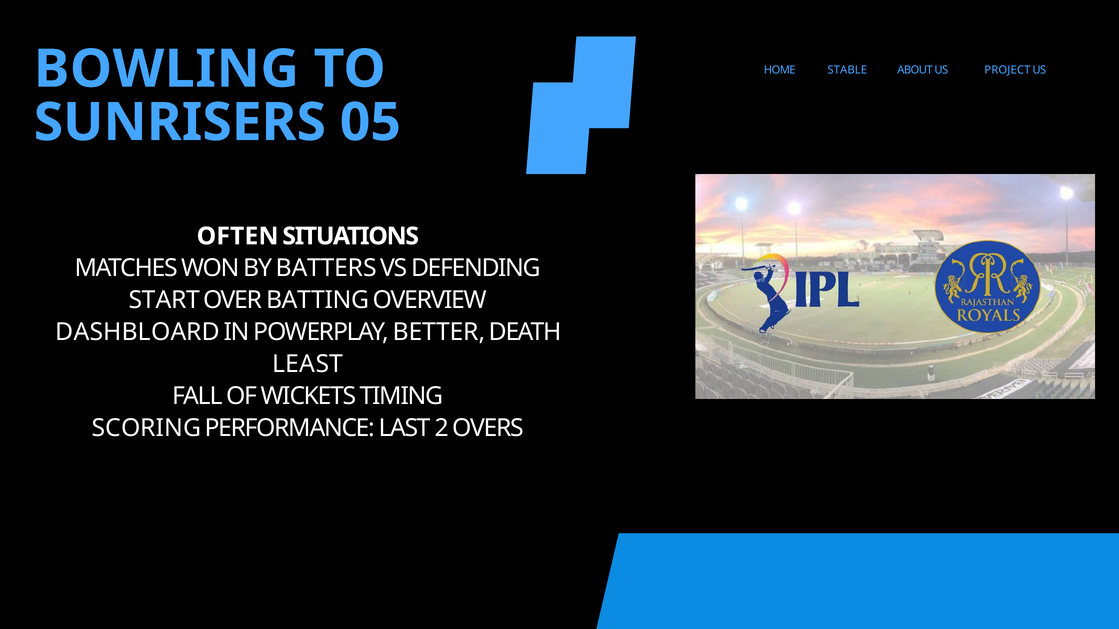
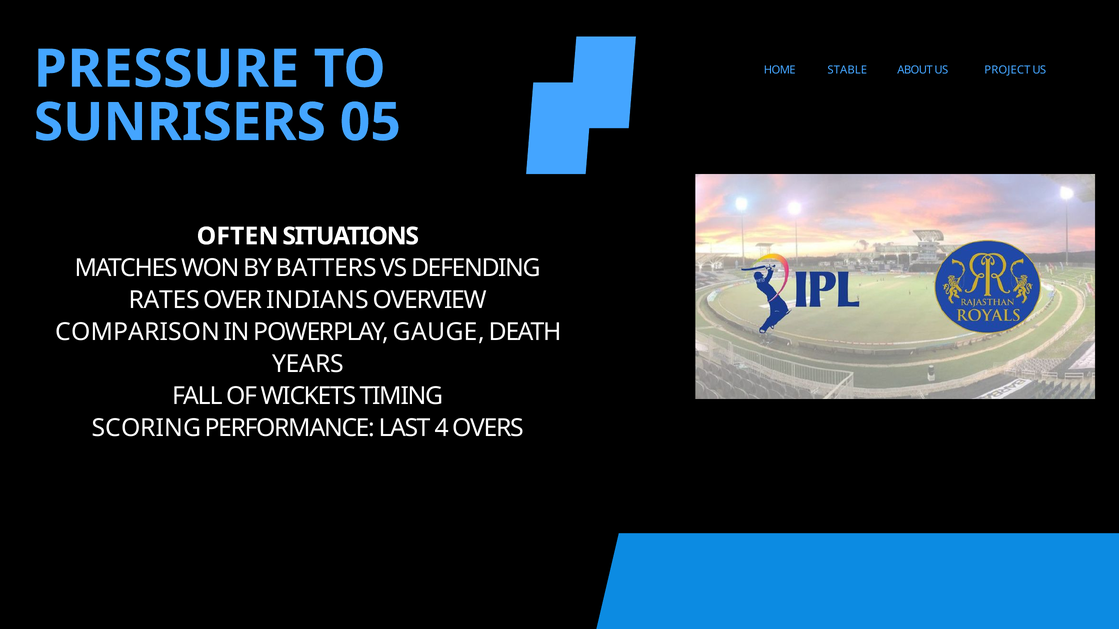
BOWLING: BOWLING -> PRESSURE (167, 69)
START: START -> RATES (164, 300)
BATTING: BATTING -> INDIANS (317, 300)
DASHBLOARD: DASHBLOARD -> COMPARISON (138, 332)
BETTER: BETTER -> GAUGE (439, 332)
LEAST: LEAST -> YEARS (308, 364)
2: 2 -> 4 (442, 428)
